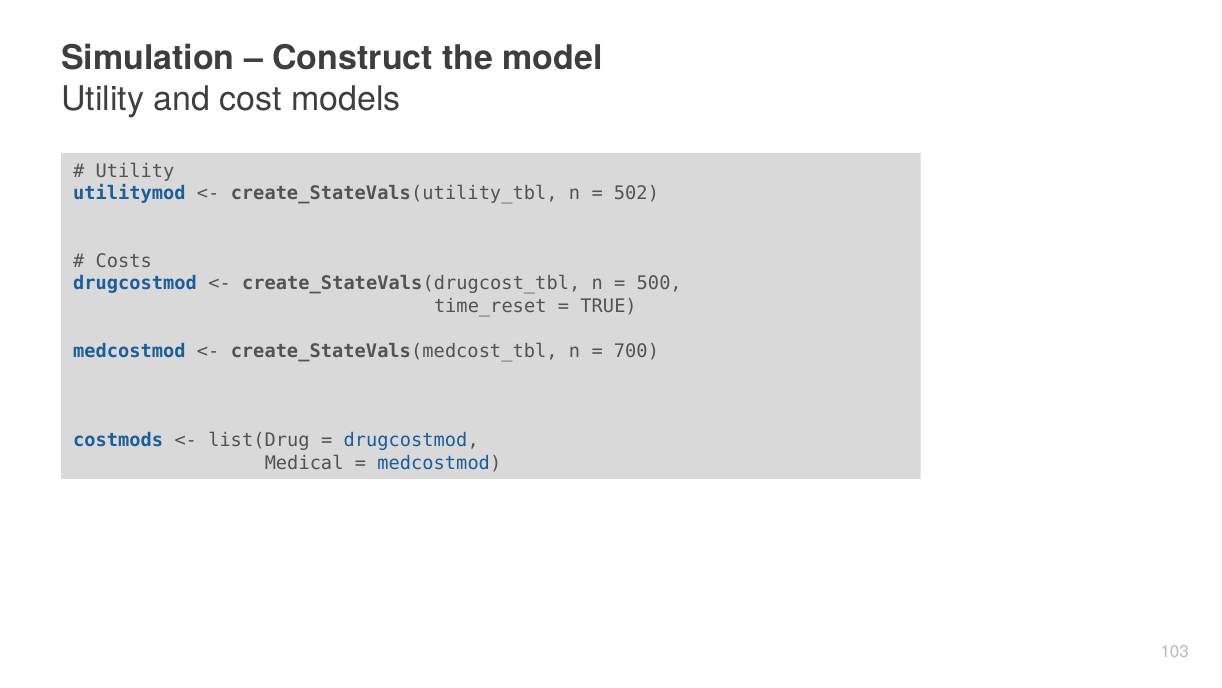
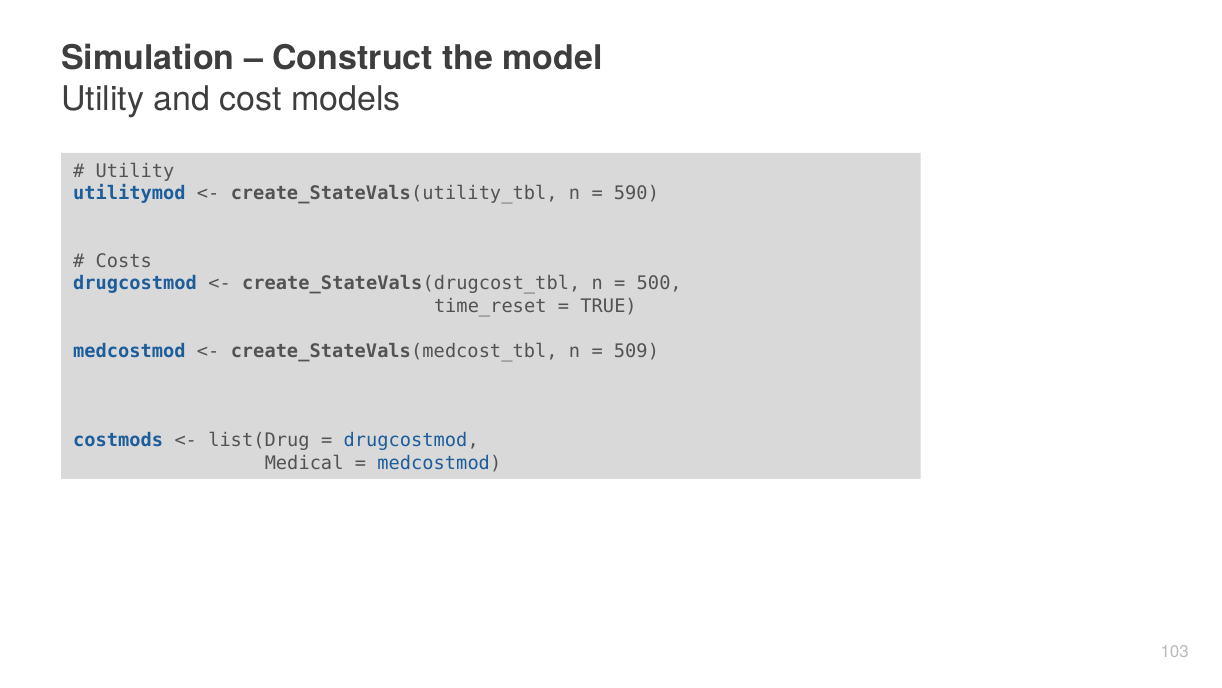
502: 502 -> 590 (636, 194)
700: 700 -> 509 (636, 351)
